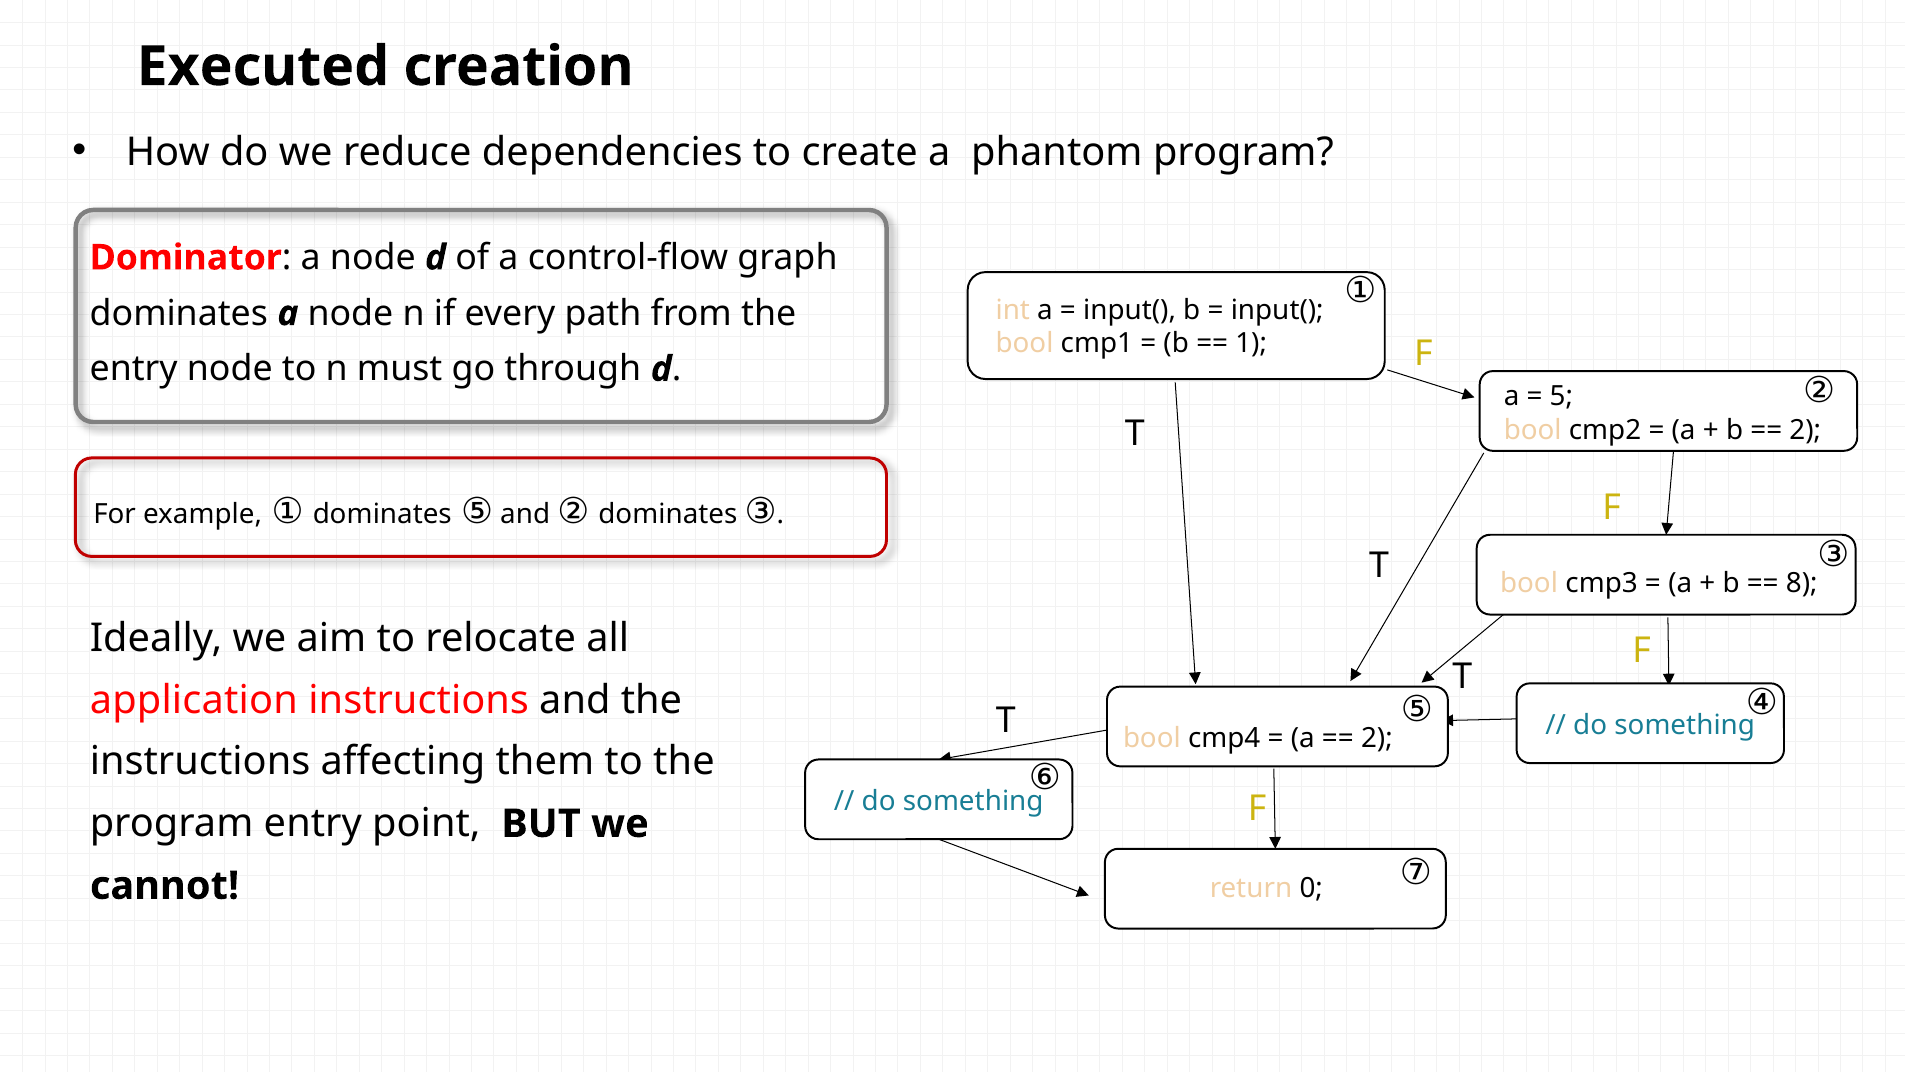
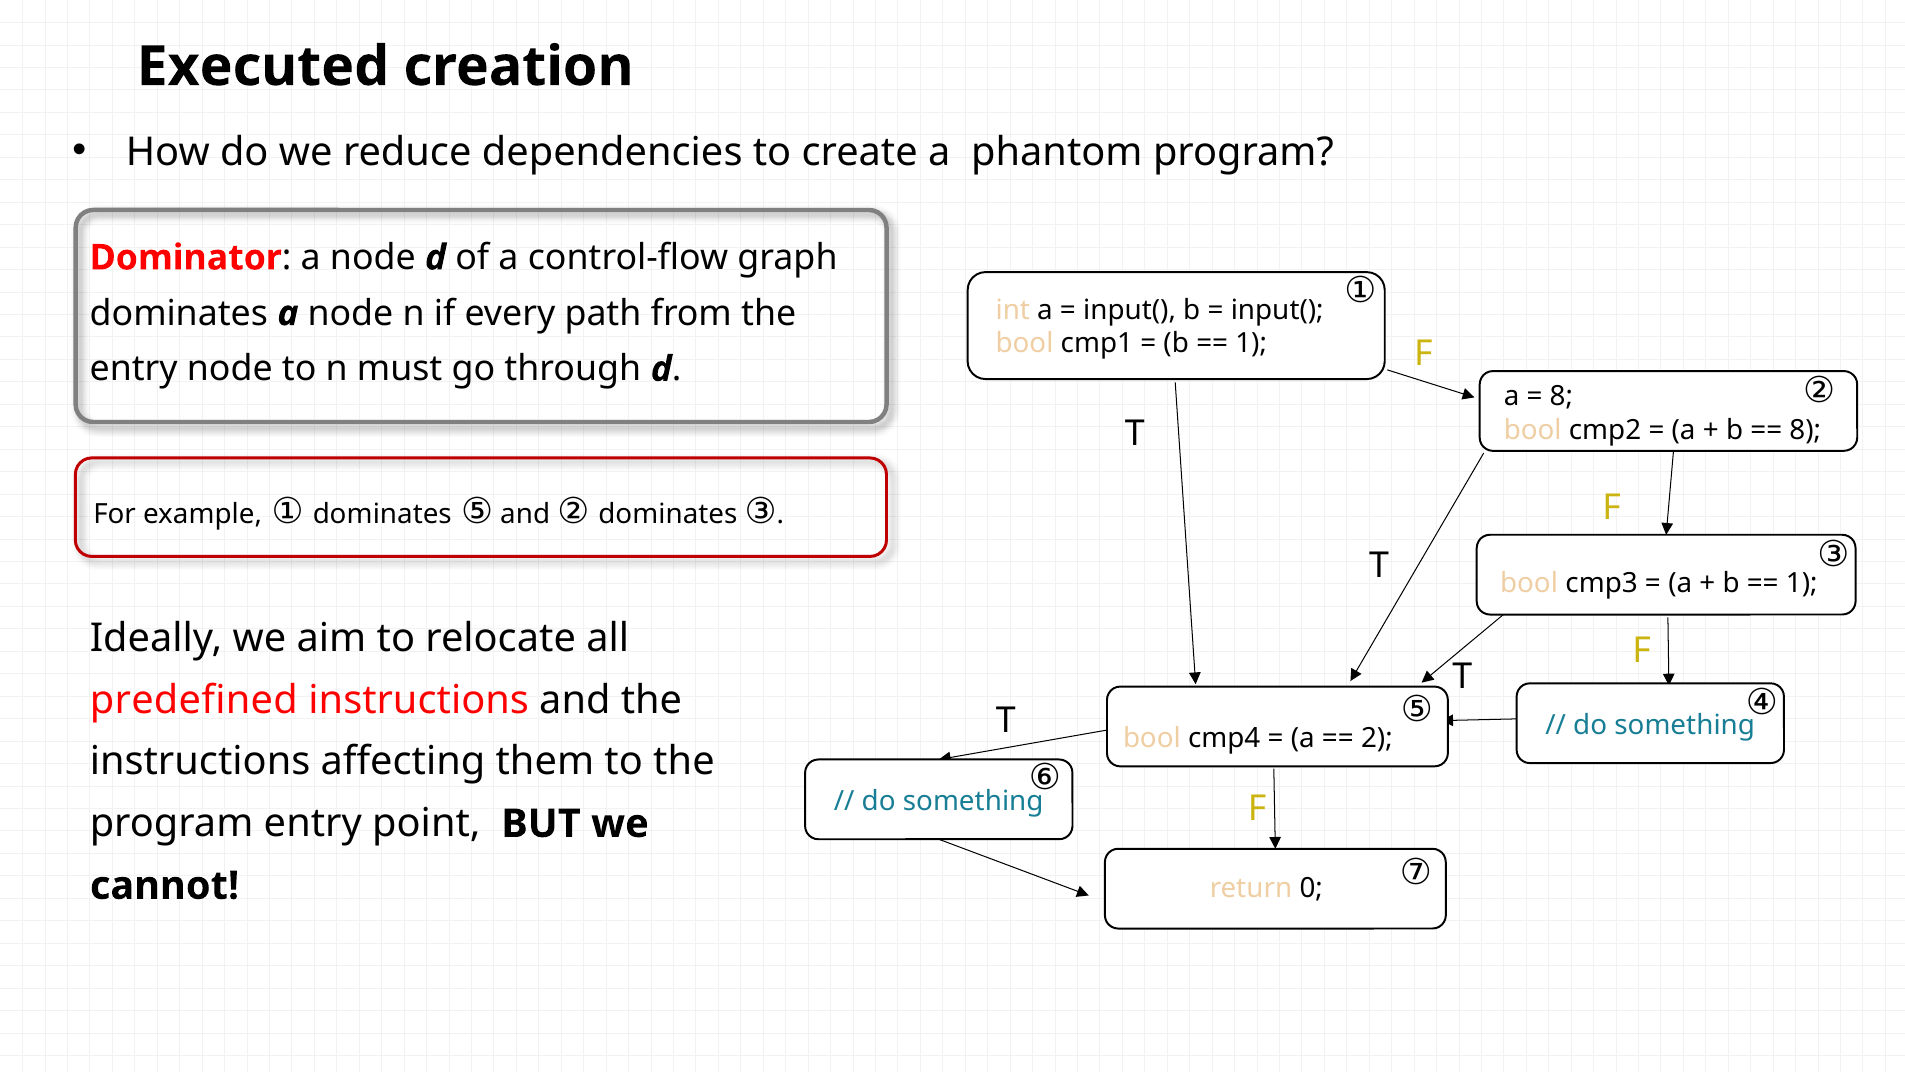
5: 5 -> 8 (1561, 396)
2: 2 -> 8 (1805, 430)
8: 8 -> 1 (1802, 583)
application: application -> predefined (194, 700)
